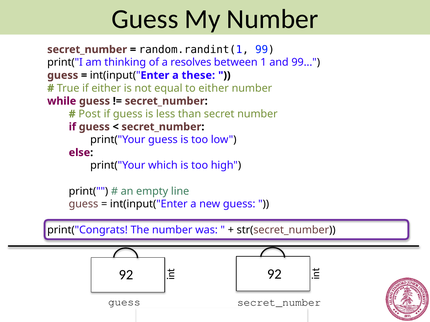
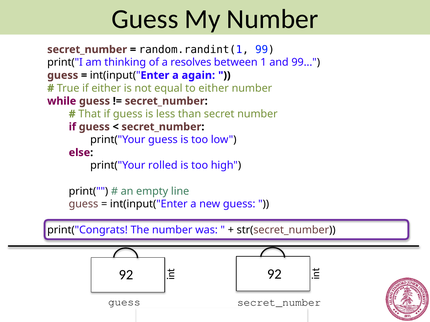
these: these -> again (198, 75)
Post: Post -> That (90, 114)
which: which -> rolled (163, 166)
